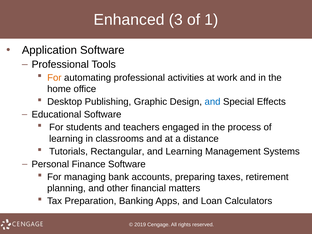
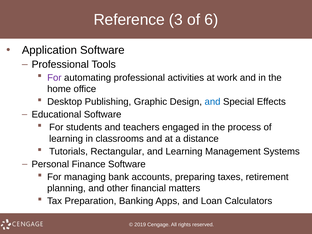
Enhanced: Enhanced -> Reference (129, 20)
1: 1 -> 6 (211, 20)
For colour: orange -> purple (54, 78)
